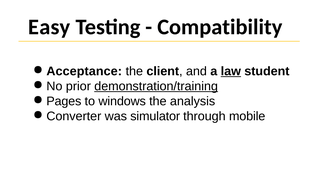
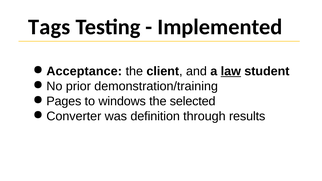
Easy: Easy -> Tags (49, 27)
Compatibility: Compatibility -> Implemented (220, 27)
demonstration/training underline: present -> none (156, 86)
analysis: analysis -> selected (193, 101)
simulator: simulator -> definition (155, 116)
mobile: mobile -> results (247, 116)
